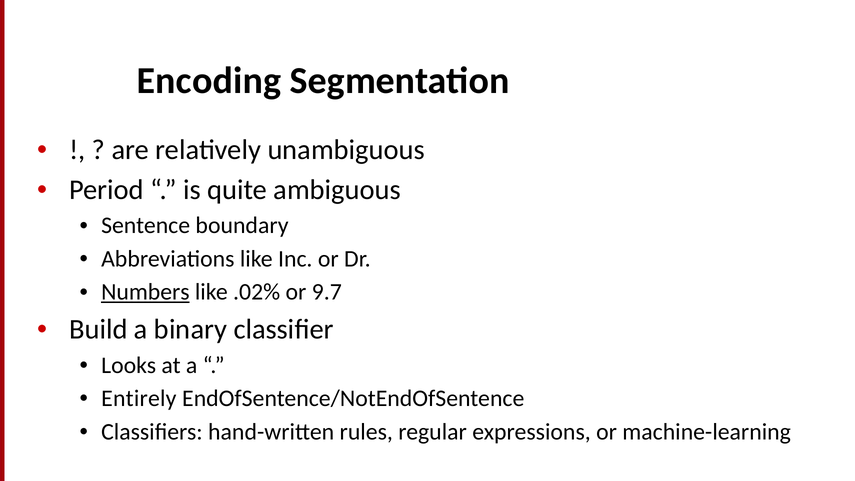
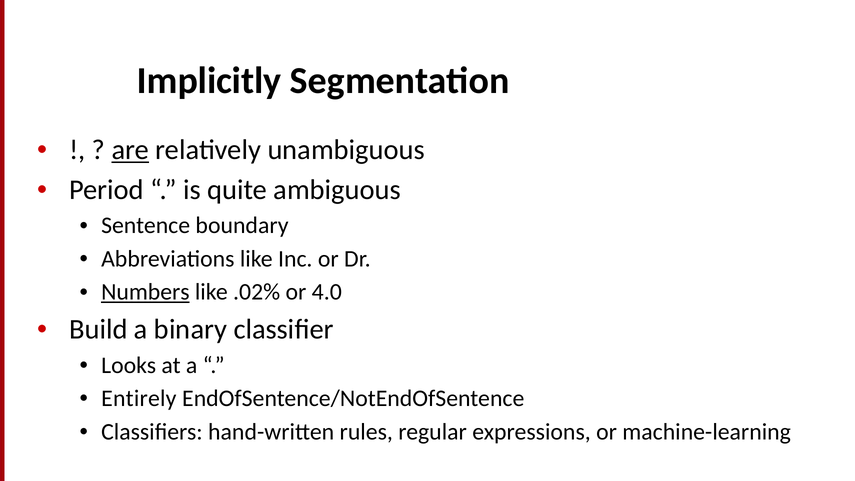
Encoding: Encoding -> Implicitly (209, 81)
are underline: none -> present (130, 150)
9.7: 9.7 -> 4.0 (327, 292)
